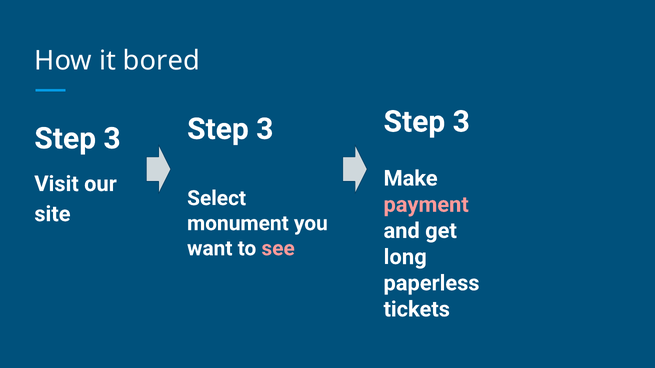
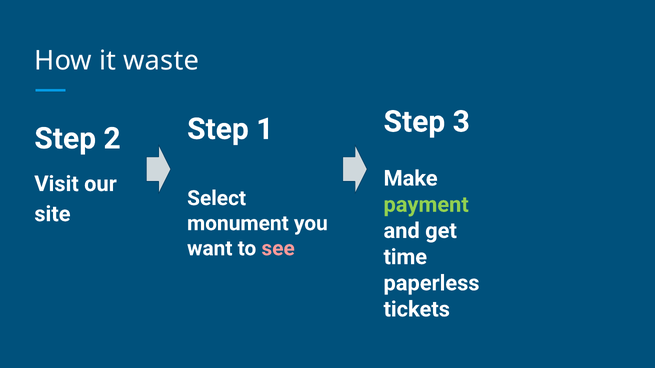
bored: bored -> waste (161, 61)
3: 3 -> 1 (265, 129)
3: 3 -> 2 (112, 139)
payment colour: pink -> light green (426, 205)
long: long -> time (405, 257)
